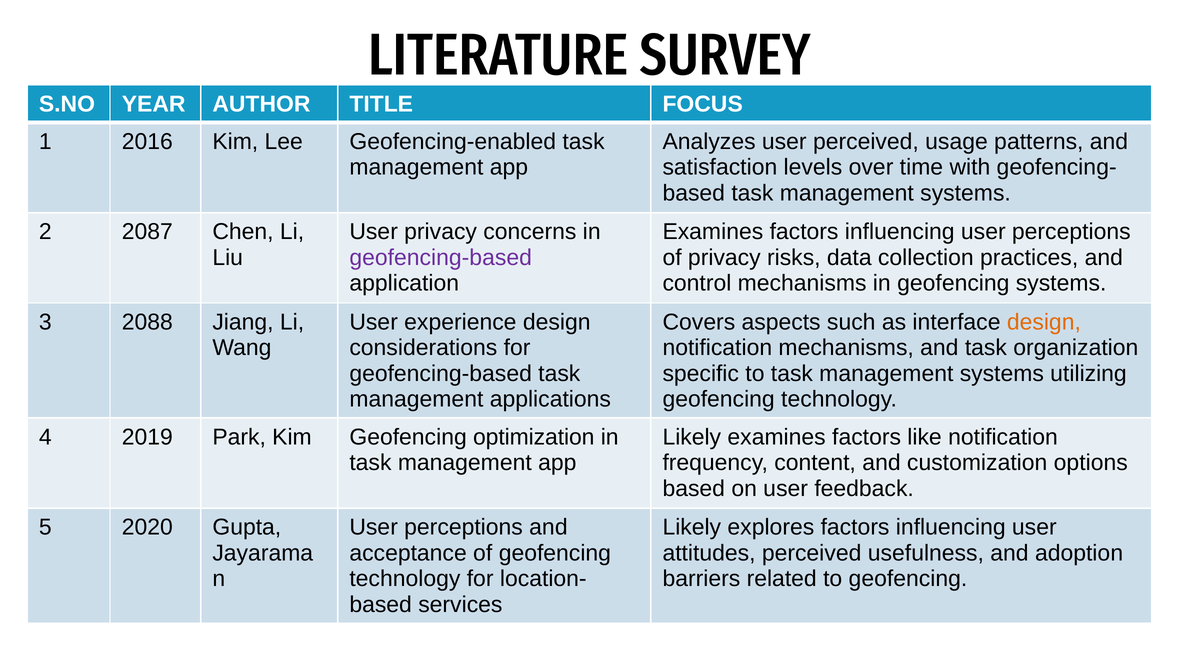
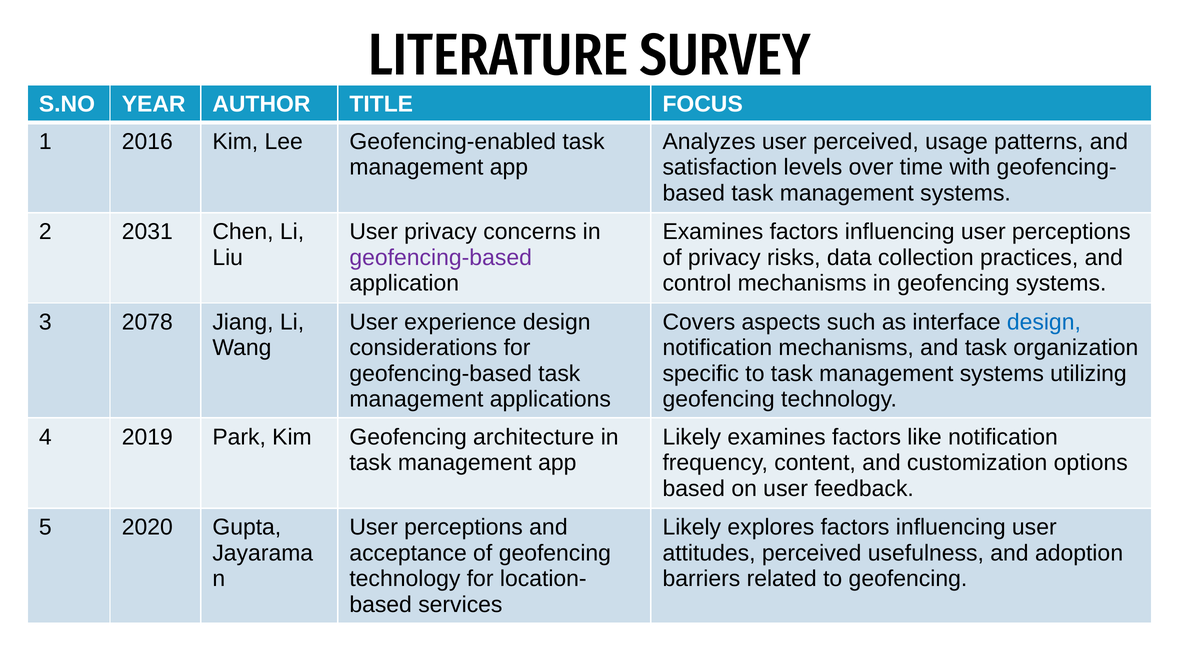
2087: 2087 -> 2031 (147, 232)
2088: 2088 -> 2078 (147, 322)
design colour: orange -> blue (1044, 322)
optimization: optimization -> architecture (534, 437)
